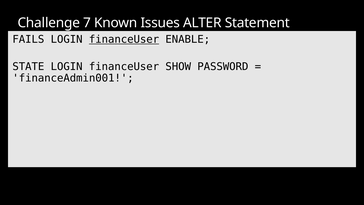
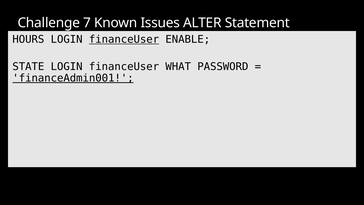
FAILS: FAILS -> HOURS (28, 39)
SHOW: SHOW -> WHAT (178, 67)
financeAdmin001 underline: none -> present (73, 78)
